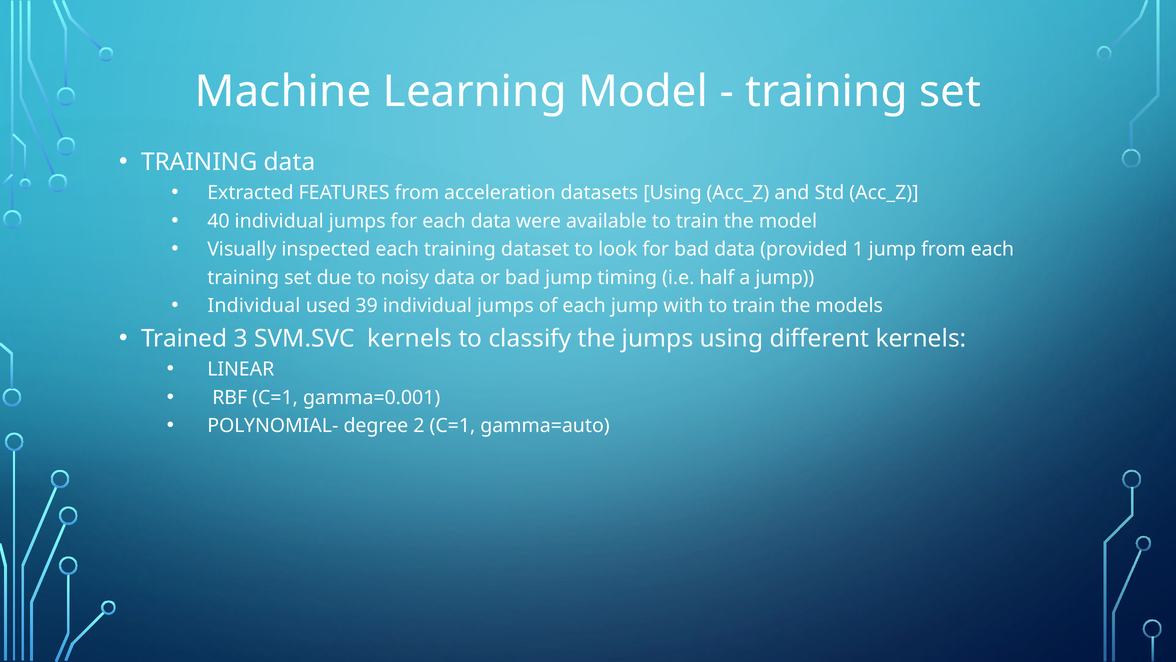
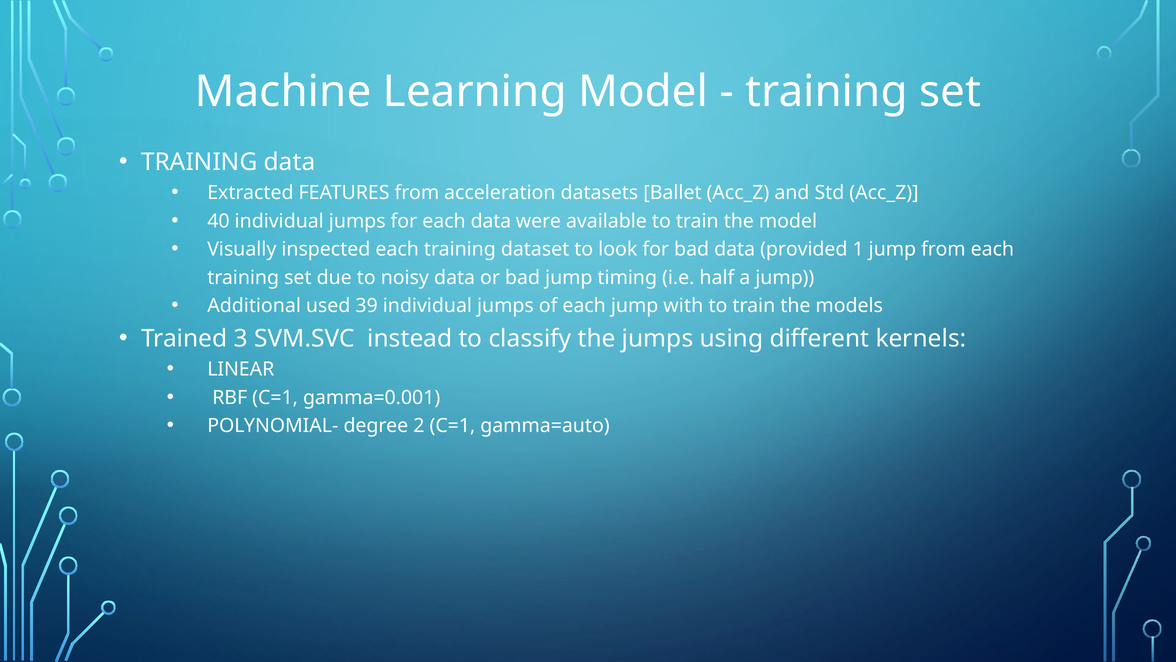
datasets Using: Using -> Ballet (672, 193)
Individual: Individual -> Additional (254, 306)
SVM.SVC kernels: kernels -> instead (410, 338)
